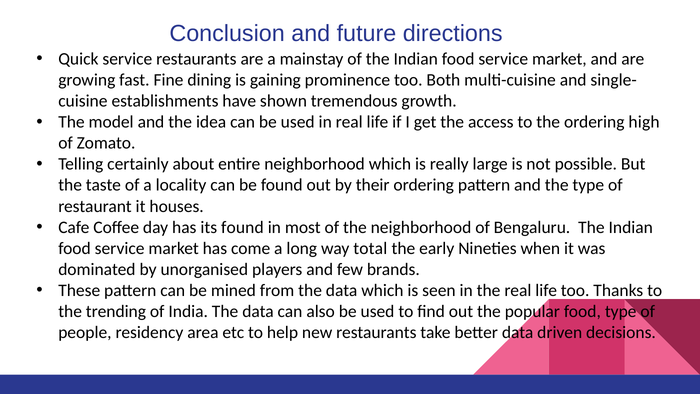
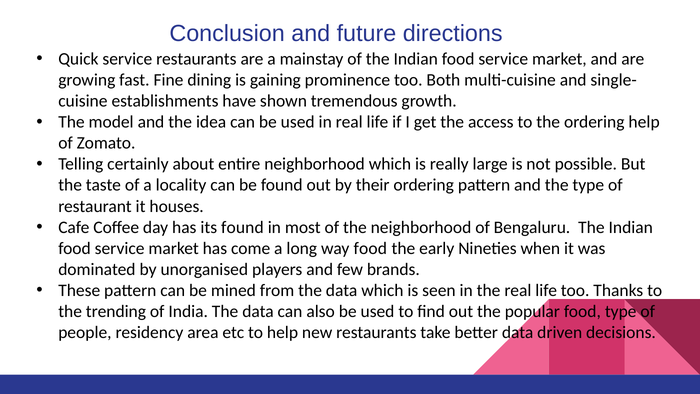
ordering high: high -> help (644, 122)
way total: total -> food (370, 248)
